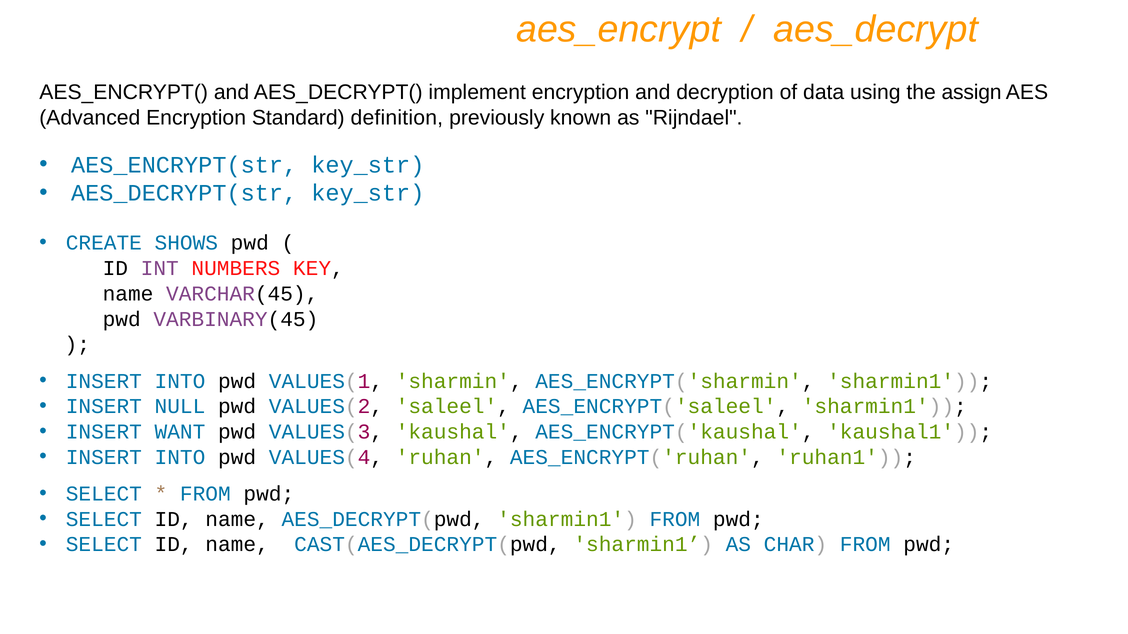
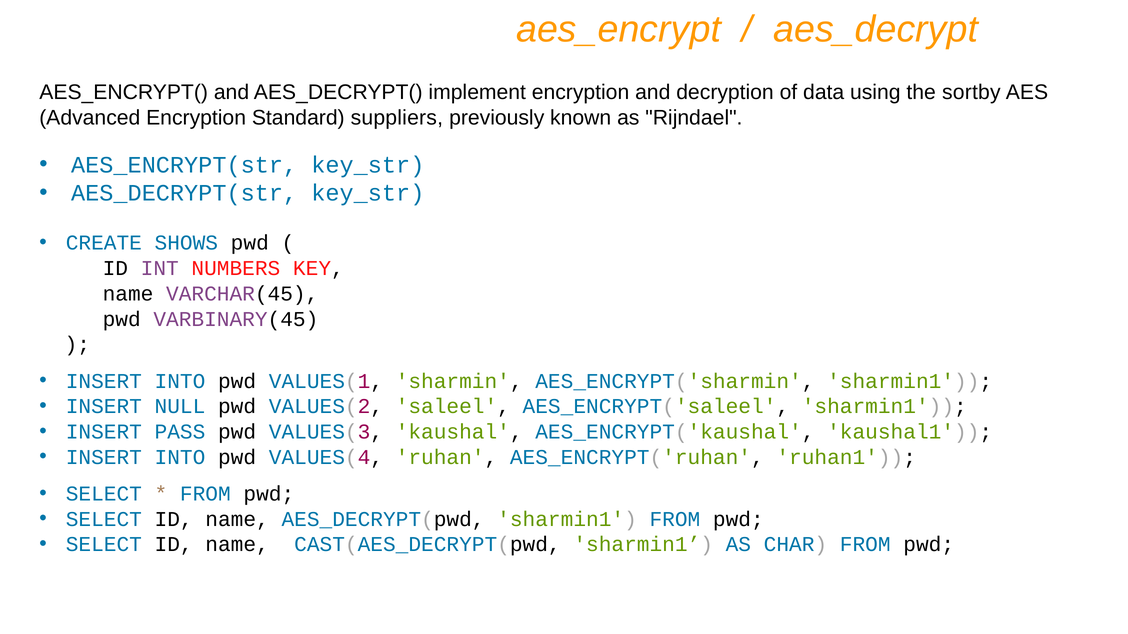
assign: assign -> sortby (971, 92)
definition: definition -> suppliers (397, 118)
WANT: WANT -> PASS (180, 432)
